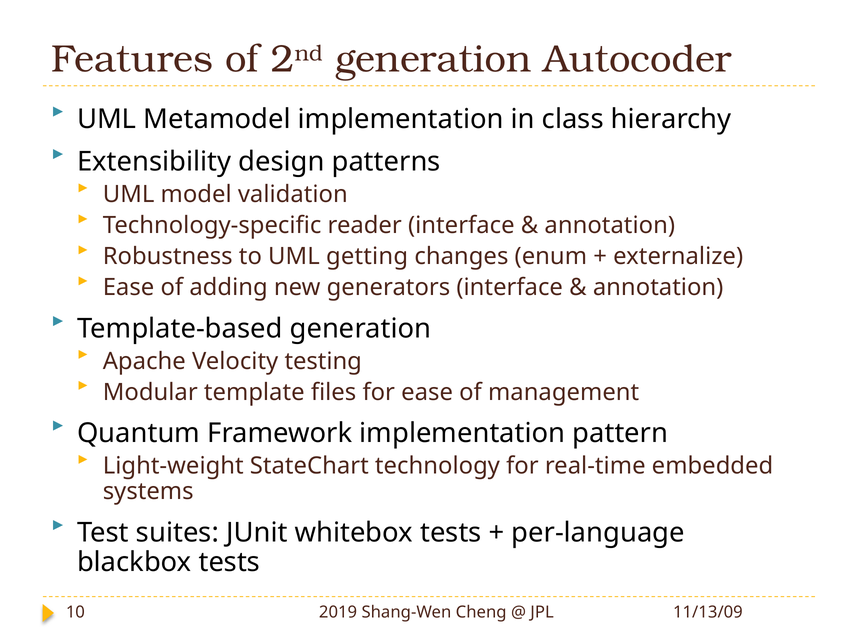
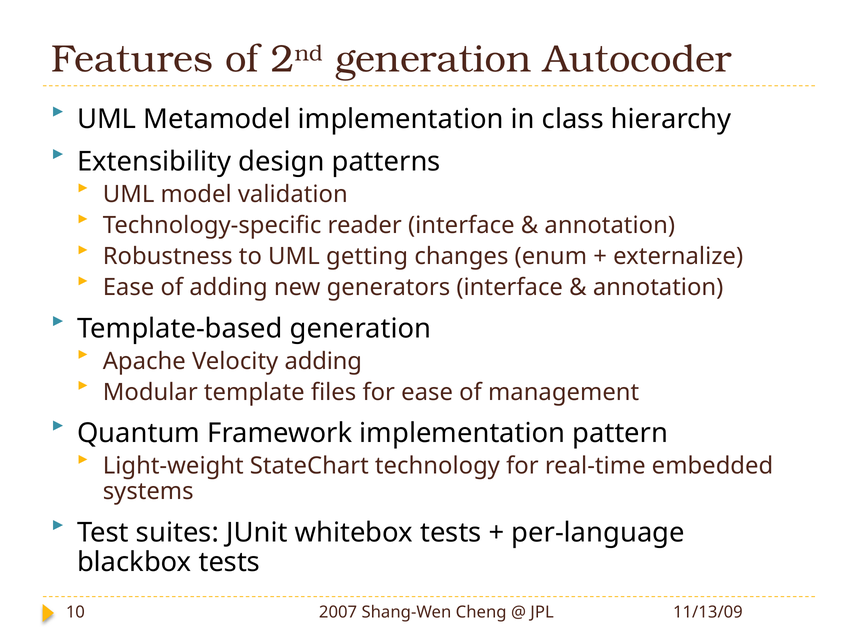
Velocity testing: testing -> adding (323, 361)
2019: 2019 -> 2007 (338, 612)
